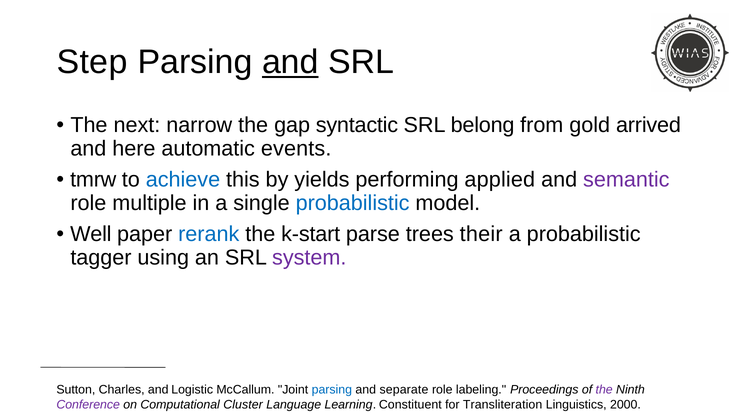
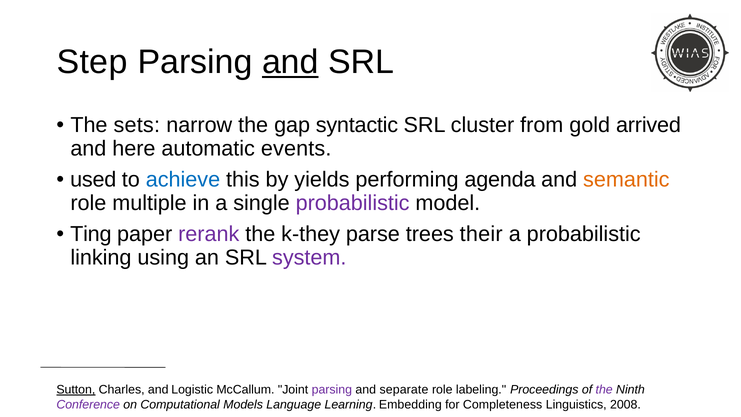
next: next -> sets (137, 125)
belong: belong -> cluster (482, 125)
tmrw: tmrw -> used (93, 180)
applied: applied -> agenda (500, 180)
semantic colour: purple -> orange (626, 180)
probabilistic colour: blue -> purple (353, 203)
Well: Well -> Ting (91, 234)
rerank colour: blue -> purple (209, 234)
k-start: k-start -> k-they (311, 234)
tagger: tagger -> linking (101, 257)
Sutton underline: none -> present (76, 390)
parsing colour: blue -> purple (332, 390)
Cluster: Cluster -> Models (243, 404)
Constituent: Constituent -> Embedding (410, 404)
Transliteration: Transliteration -> Completeness (503, 404)
2000: 2000 -> 2008 (625, 404)
